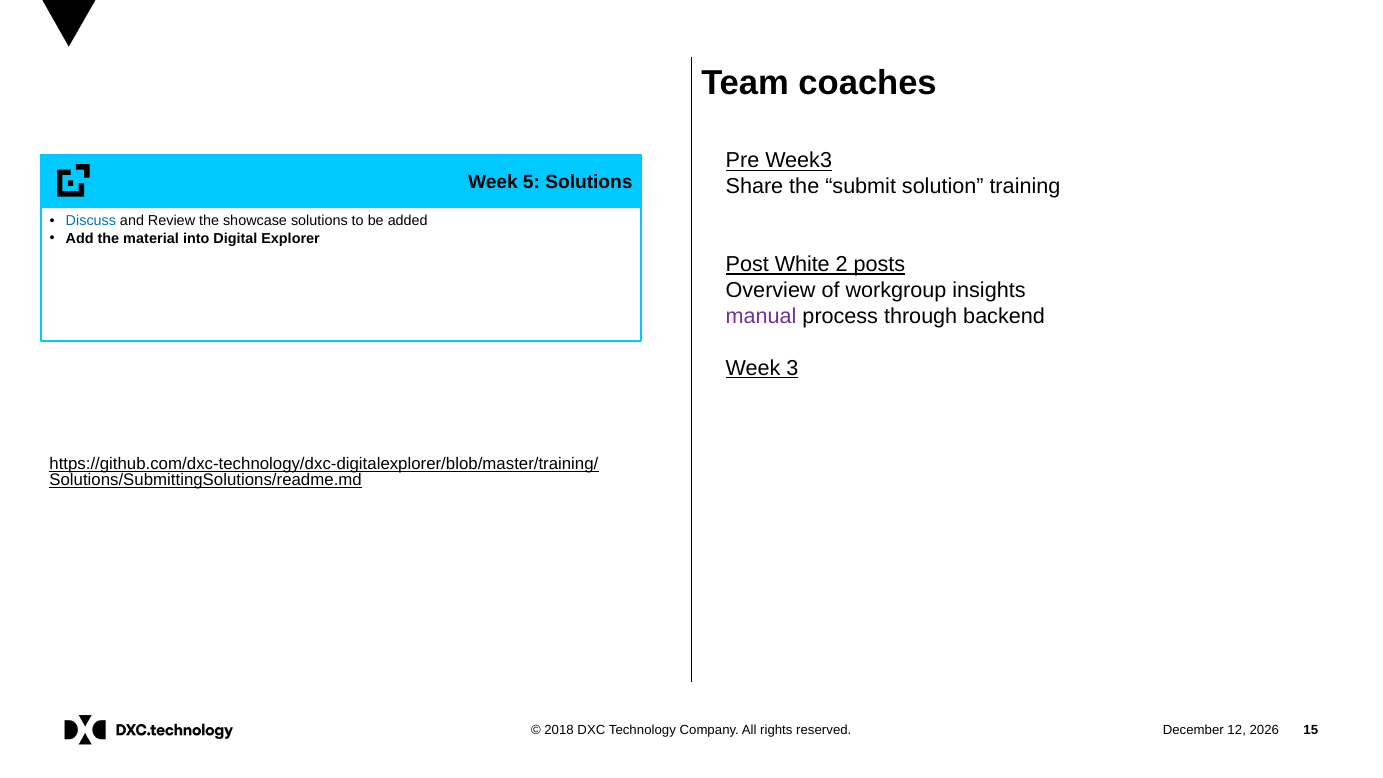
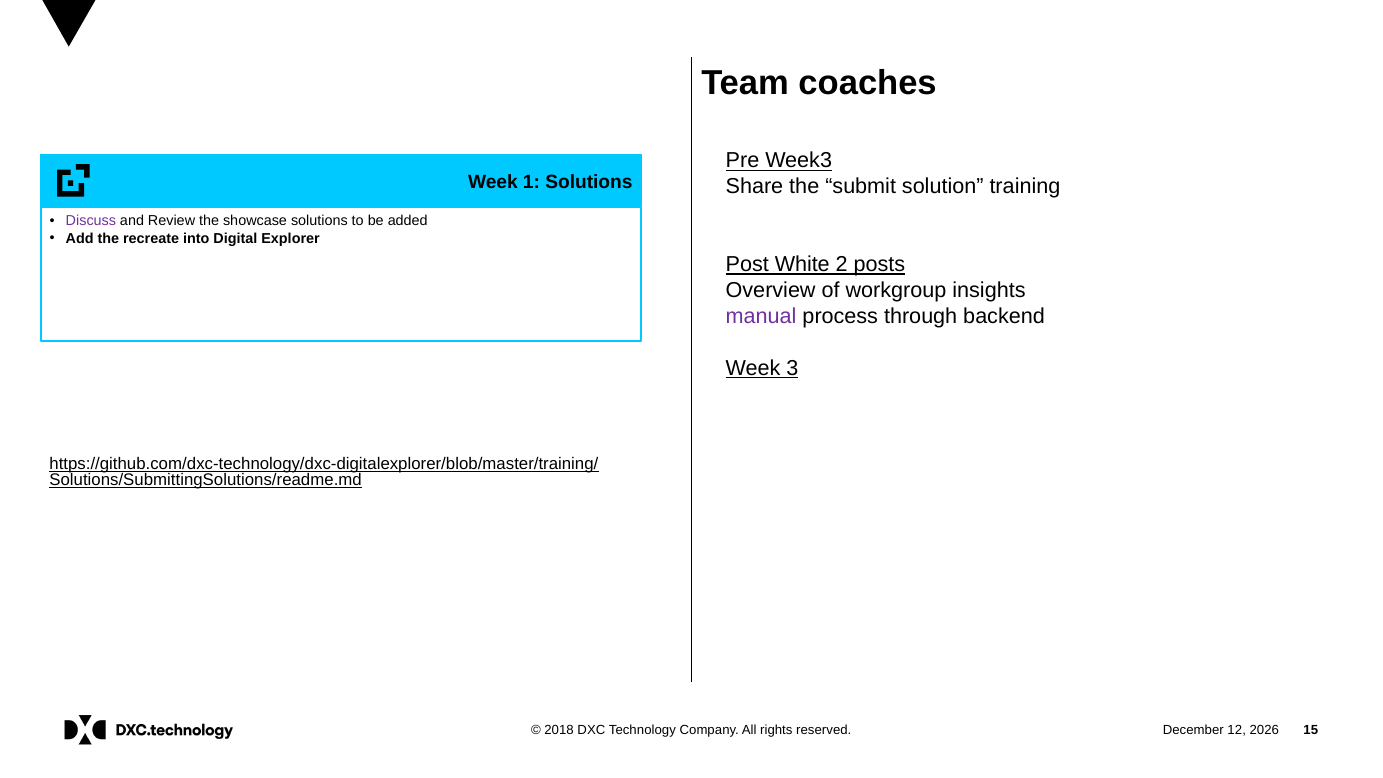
5: 5 -> 1 (532, 182)
Discuss colour: blue -> purple (91, 221)
material: material -> recreate (151, 238)
